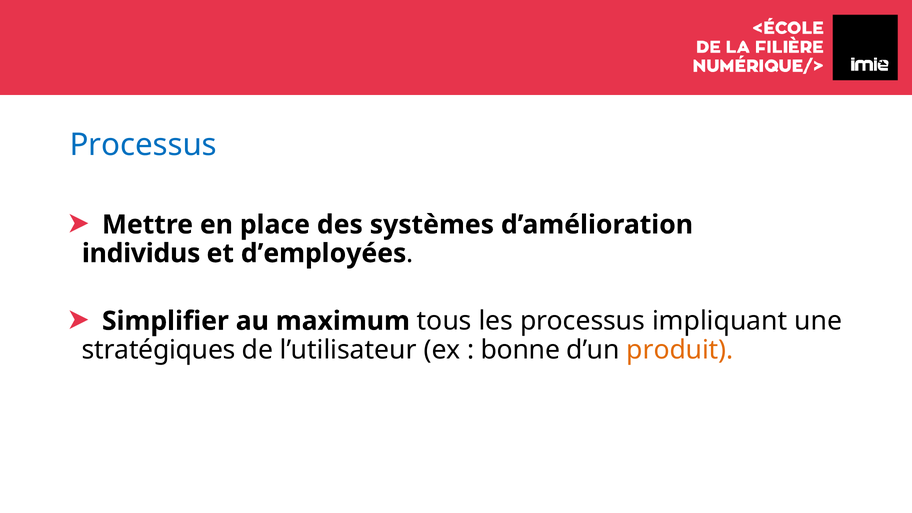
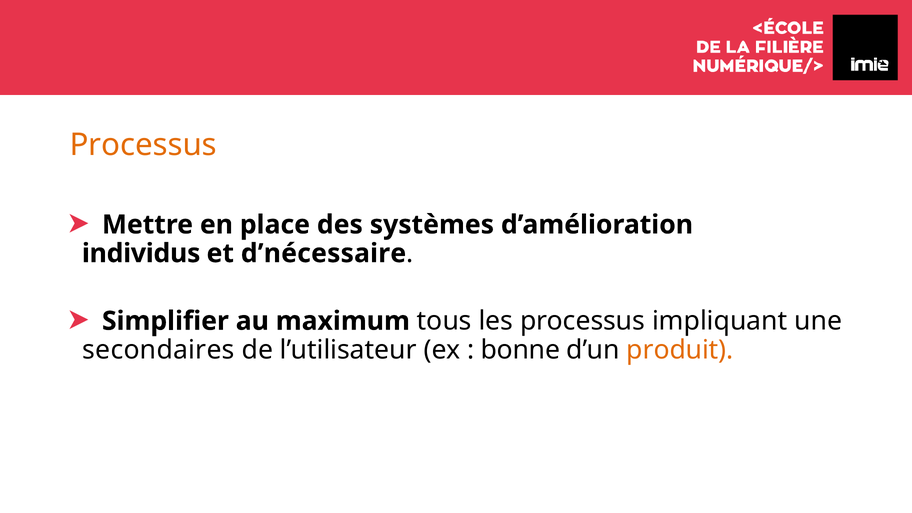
Processus colour: blue -> orange (143, 145)
d’employées: d’employées -> d’nécessaire (323, 253)
stratégiques: stratégiques -> secondaires (159, 350)
